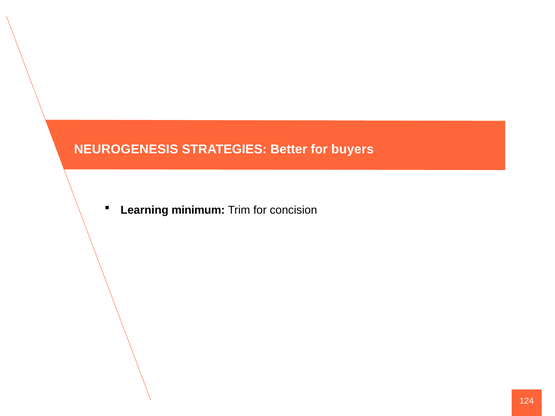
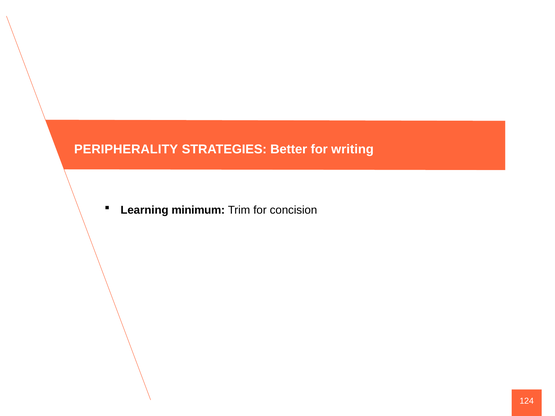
NEUROGENESIS: NEUROGENESIS -> PERIPHERALITY (126, 149)
buyers: buyers -> writing (352, 149)
